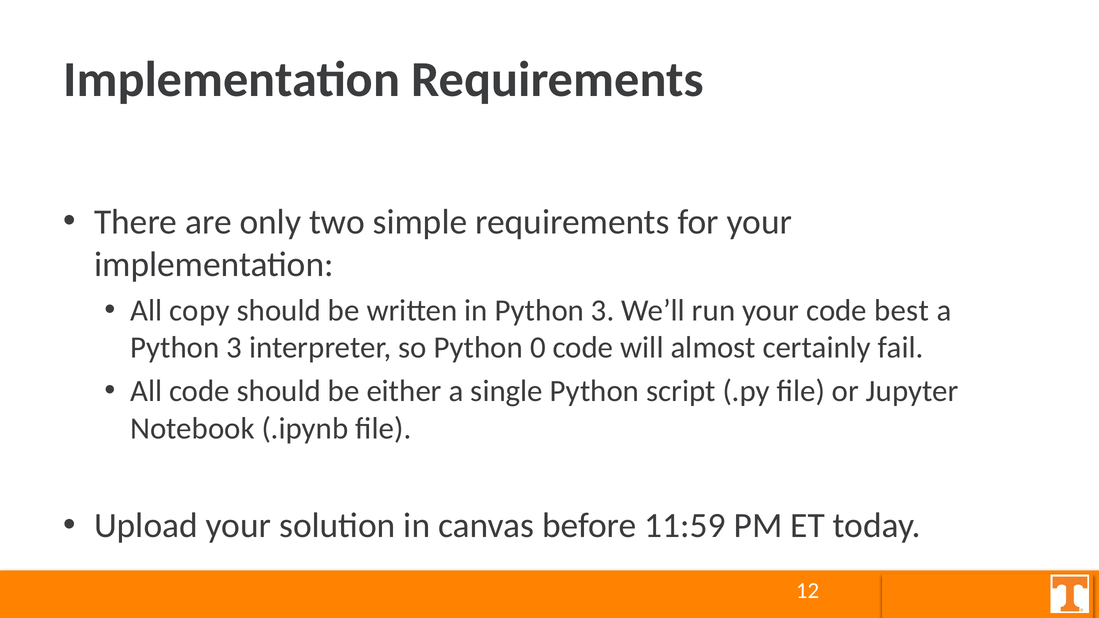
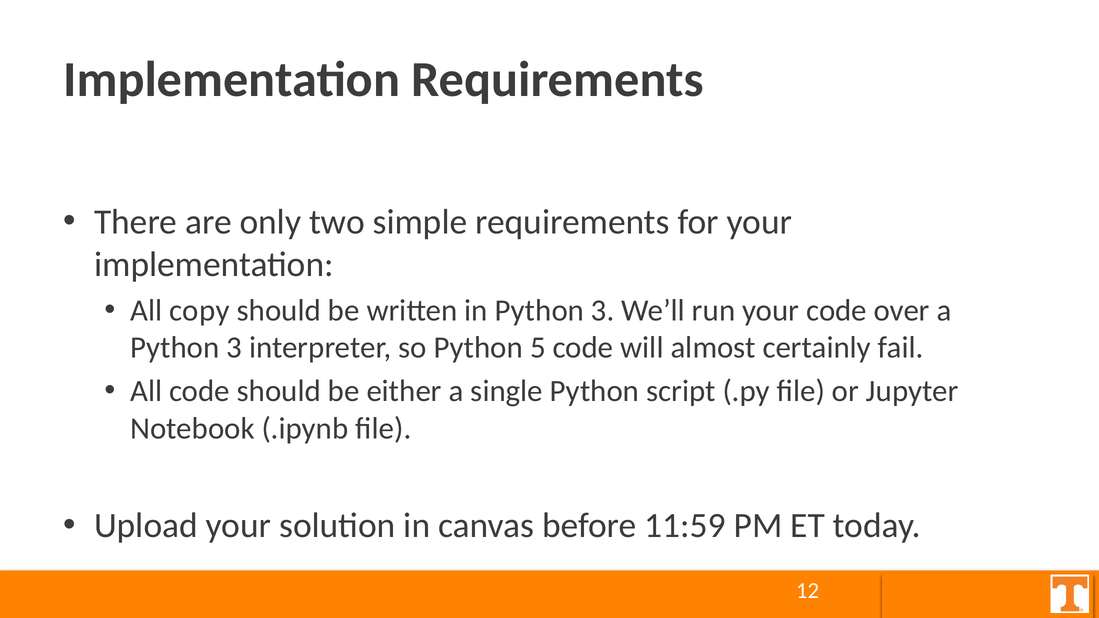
best: best -> over (902, 311)
0: 0 -> 5 (538, 348)
